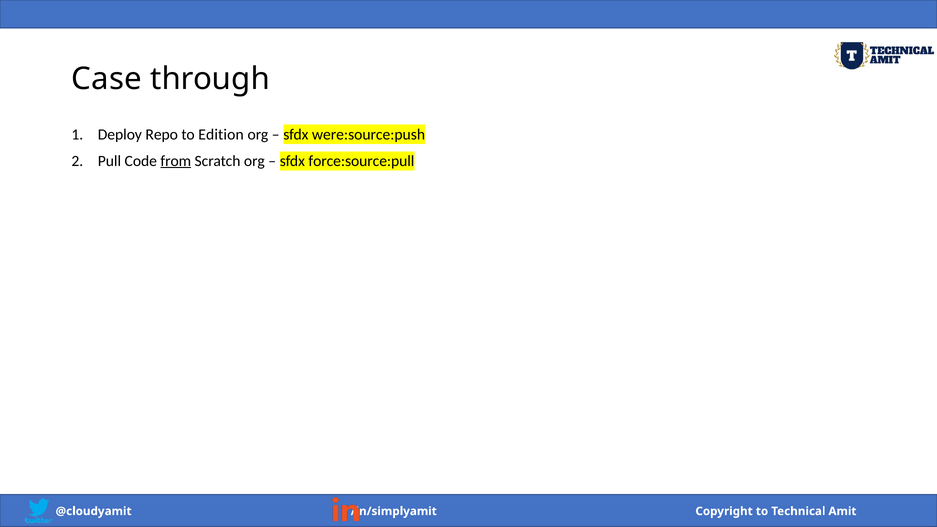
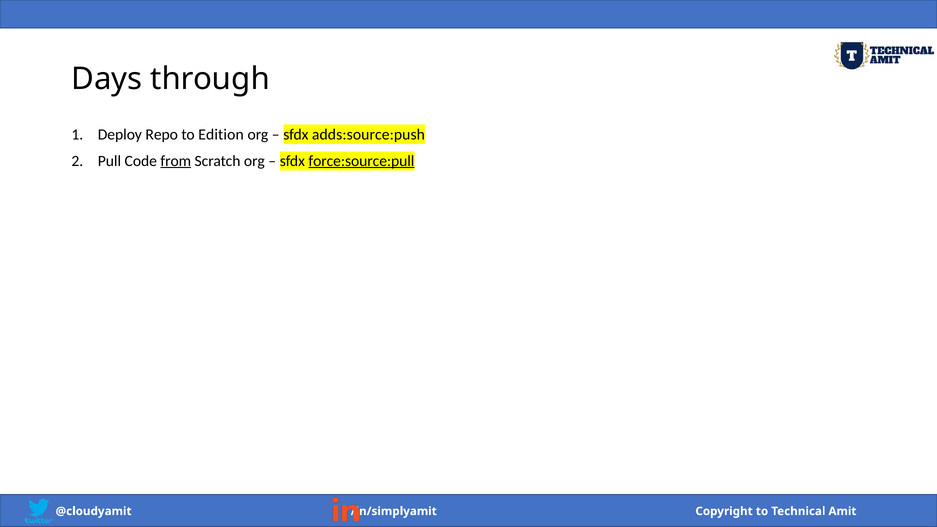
Case: Case -> Days (107, 79)
were:source:push: were:source:push -> adds:source:push (368, 134)
force:source:pull underline: none -> present (361, 161)
